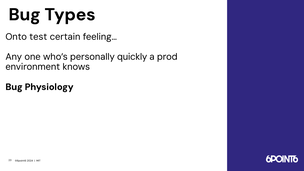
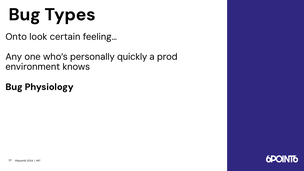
test: test -> look (38, 37)
